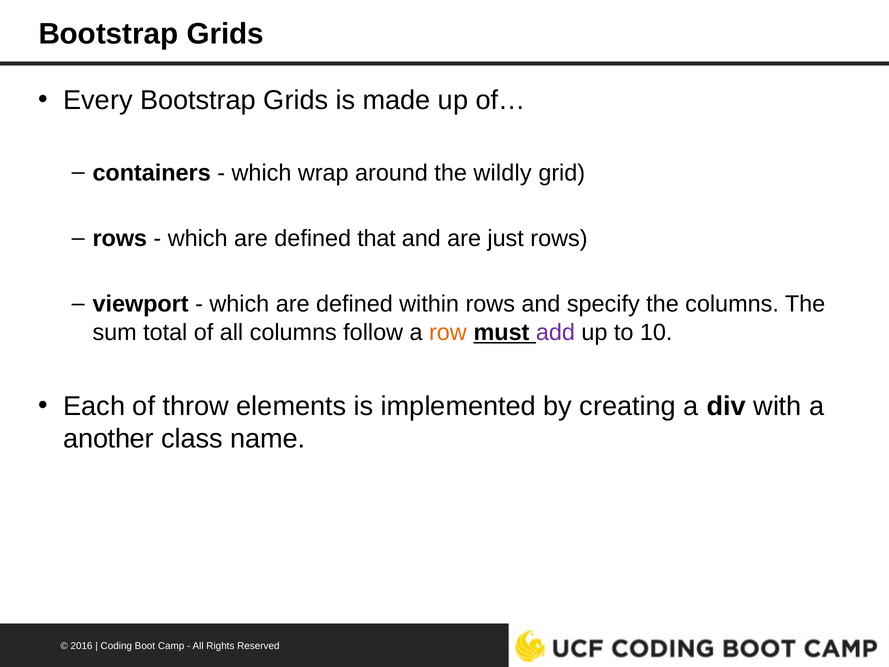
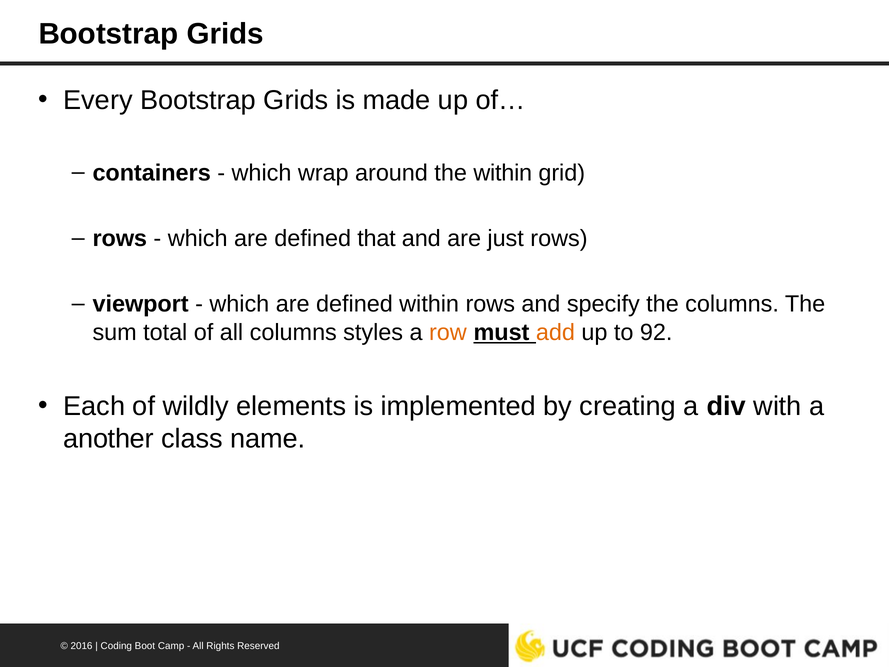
the wildly: wildly -> within (503, 173)
follow: follow -> styles (373, 332)
add colour: purple -> orange (555, 332)
10: 10 -> 92 (656, 332)
throw: throw -> wildly (196, 406)
